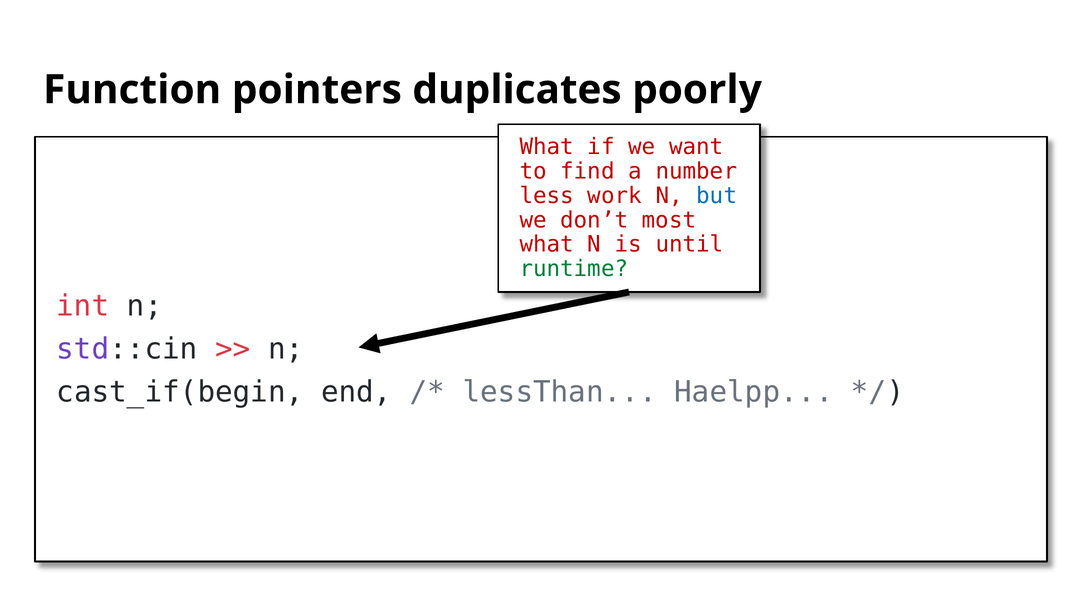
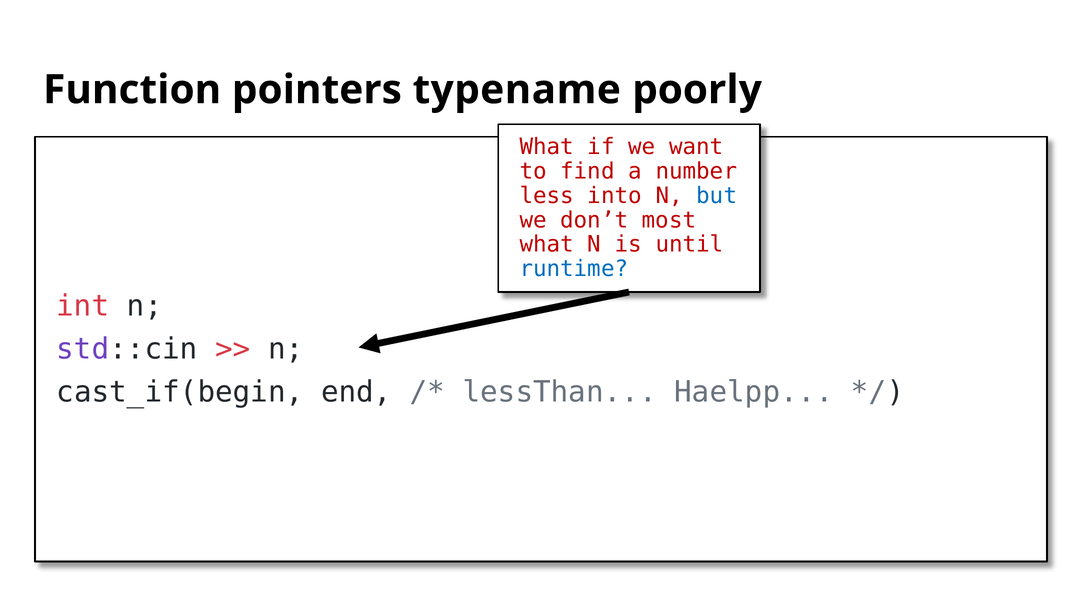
duplicates: duplicates -> typename (517, 90)
work: work -> into (615, 196)
runtime colour: green -> blue (574, 269)
